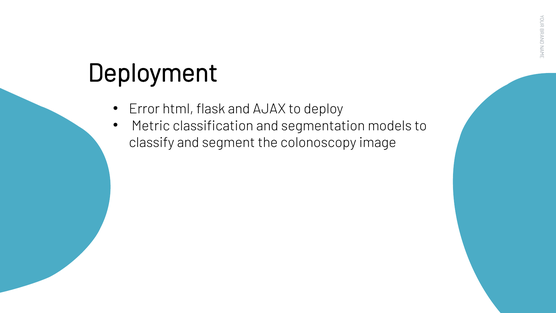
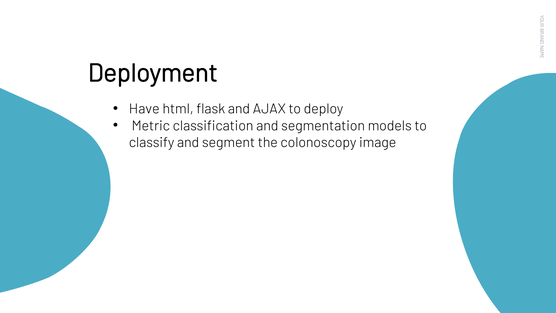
Error: Error -> Have (144, 109)
